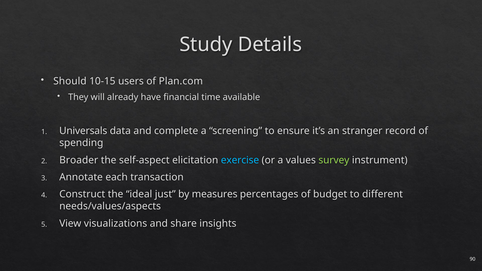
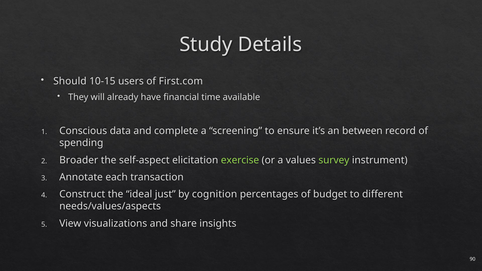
Plan.com: Plan.com -> First.com (181, 81)
Universals: Universals -> Conscious (83, 131)
stranger: stranger -> between (362, 131)
exercise colour: light blue -> light green (240, 160)
measures: measures -> cognition (215, 194)
